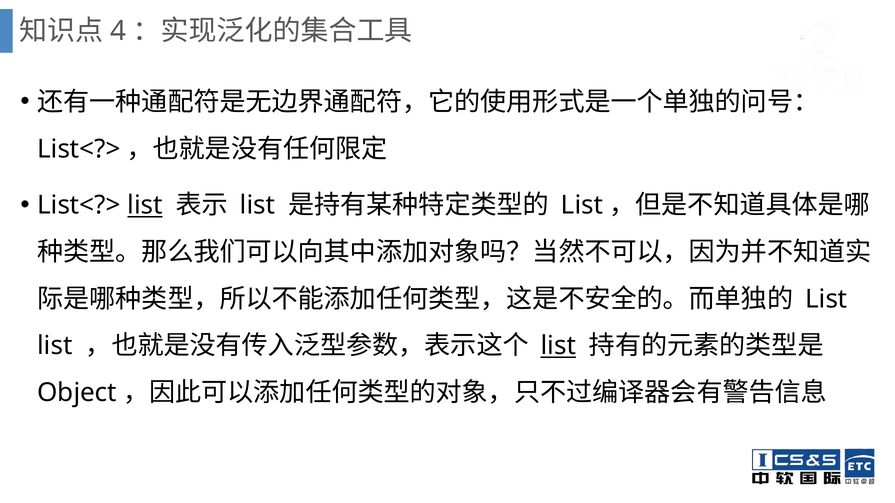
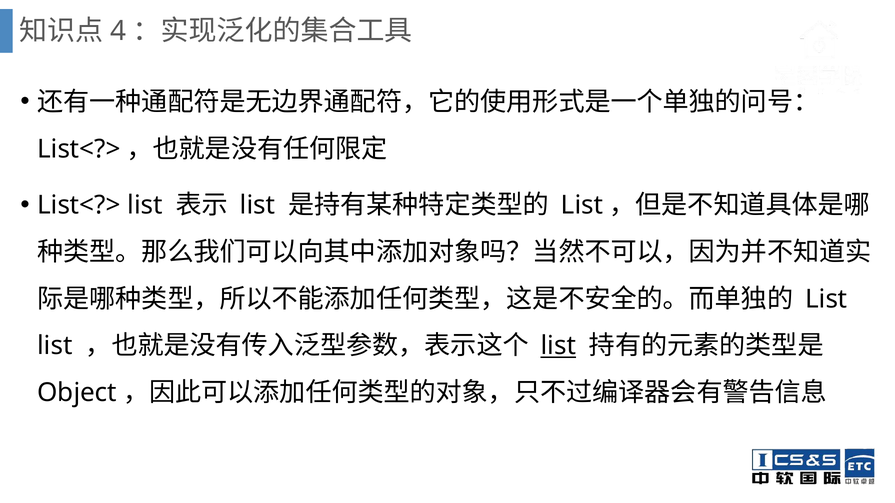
list underline: present -> none (145, 205)
